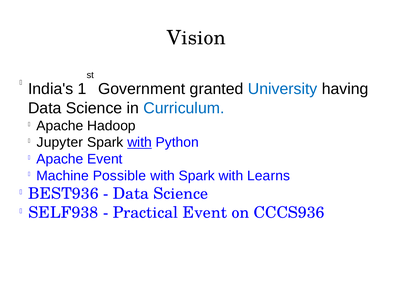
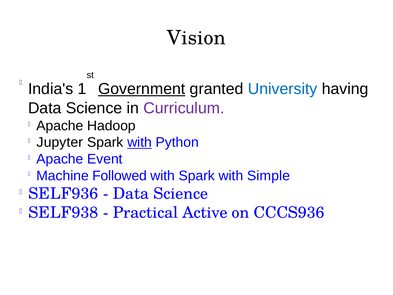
Government underline: none -> present (142, 89)
Curriculum colour: blue -> purple (184, 108)
Possible: Possible -> Followed (120, 176)
Learns: Learns -> Simple (269, 176)
BEST936: BEST936 -> SELF936 (63, 194)
Practical Event: Event -> Active (205, 213)
